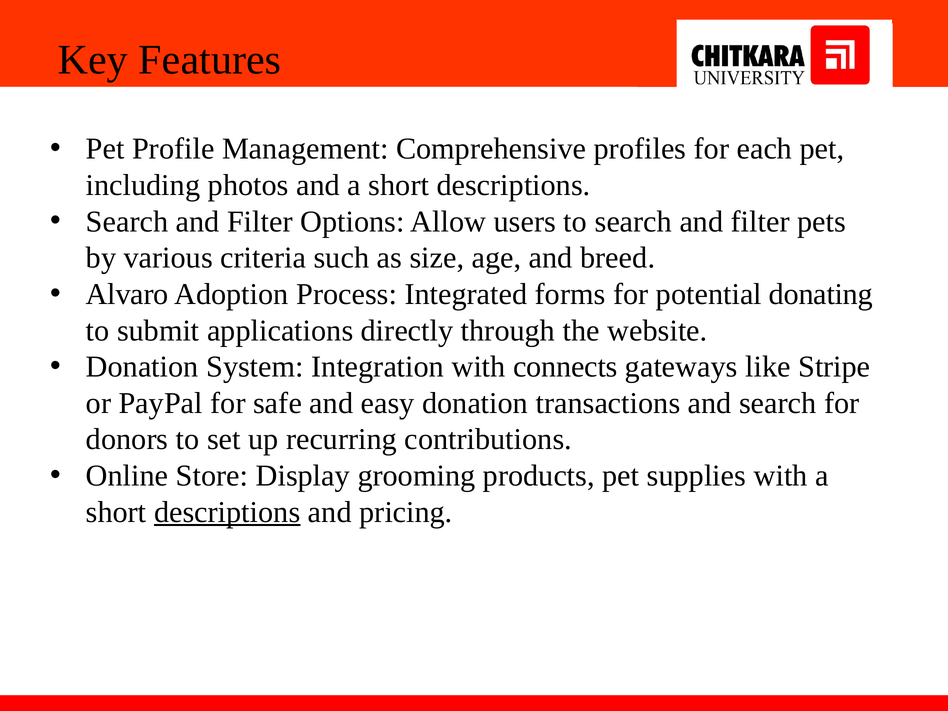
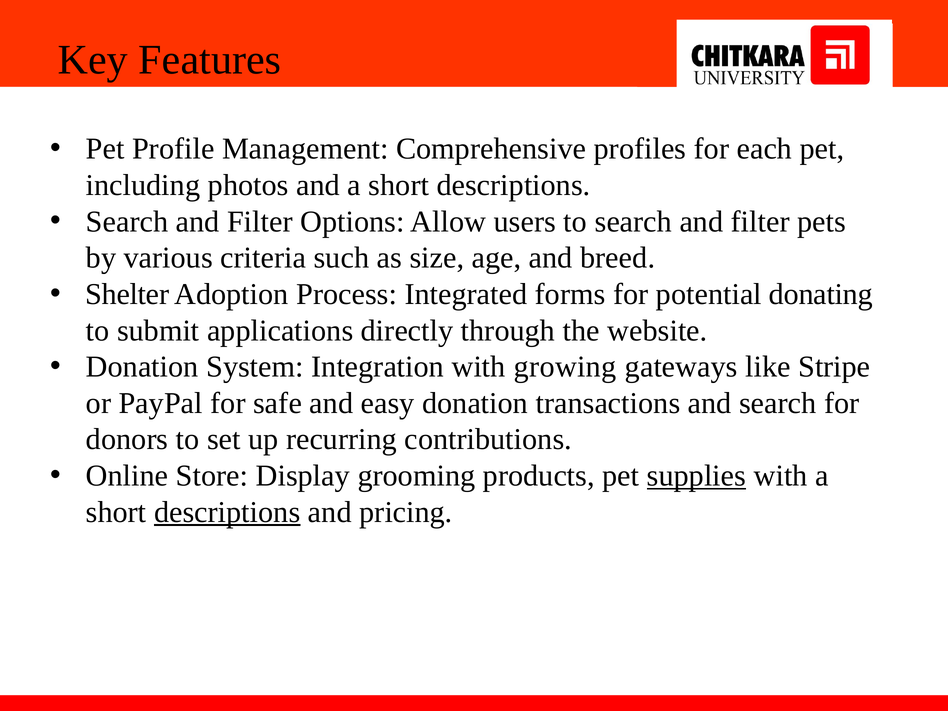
Alvaro: Alvaro -> Shelter (127, 294)
connects: connects -> growing (565, 367)
supplies underline: none -> present (696, 476)
